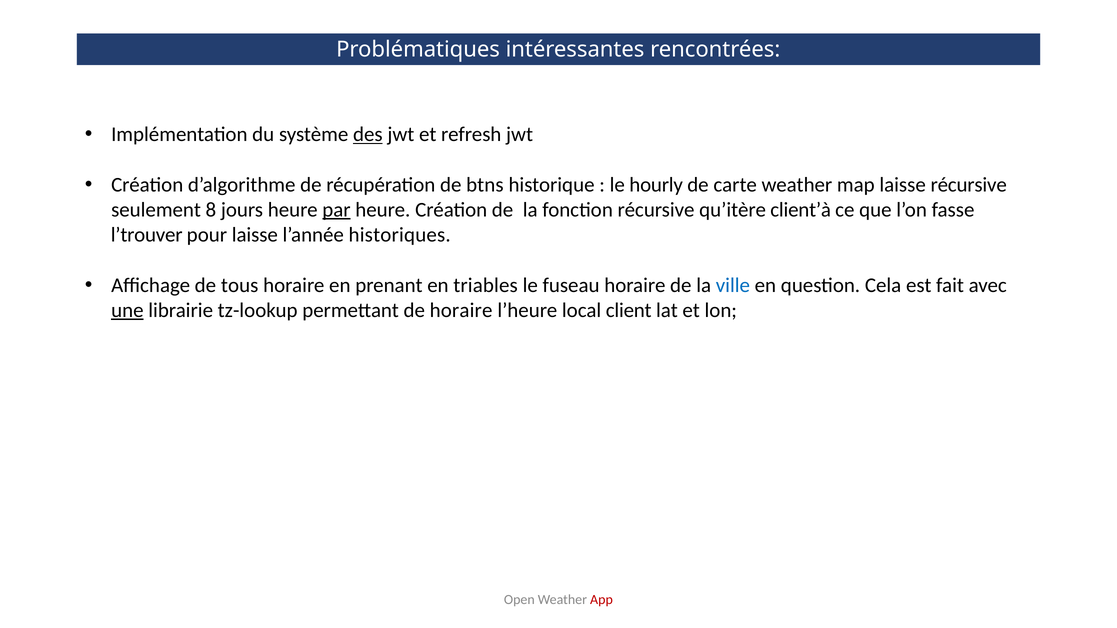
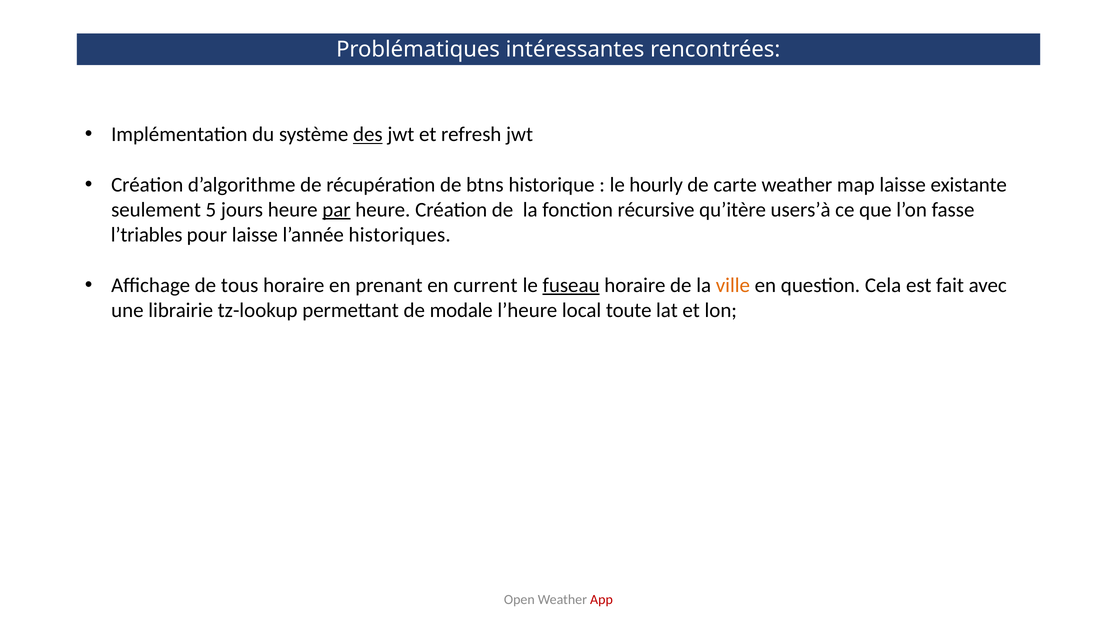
laisse récursive: récursive -> existante (969, 185)
8: 8 -> 5 (211, 210)
client’à: client’à -> users’à (801, 210)
l’trouver: l’trouver -> l’triables (147, 235)
triables: triables -> current (486, 285)
fuseau underline: none -> present (571, 285)
ville colour: blue -> orange (733, 285)
une underline: present -> none (127, 311)
de horaire: horaire -> modale (461, 311)
client: client -> toute (629, 311)
